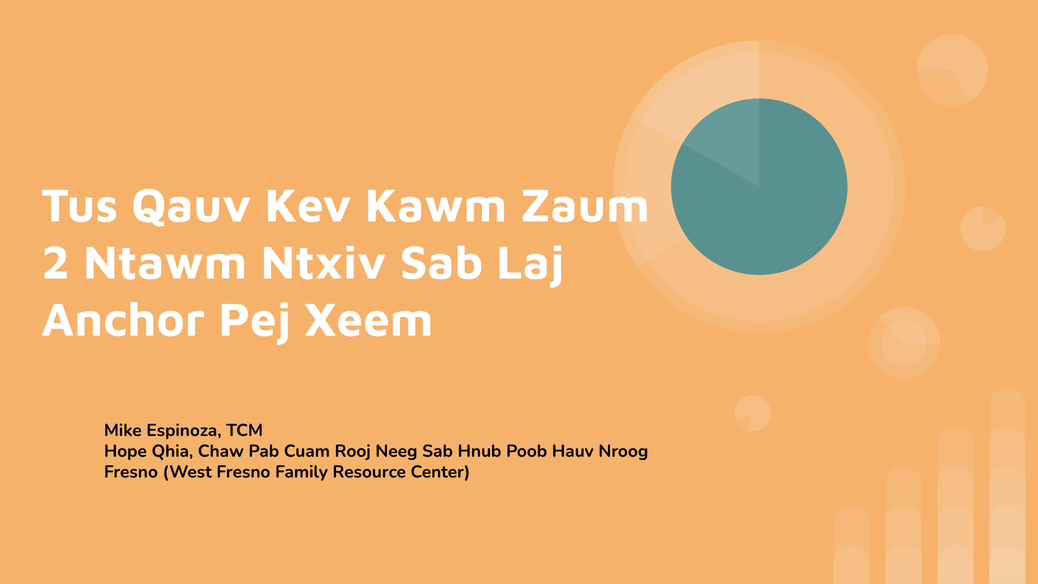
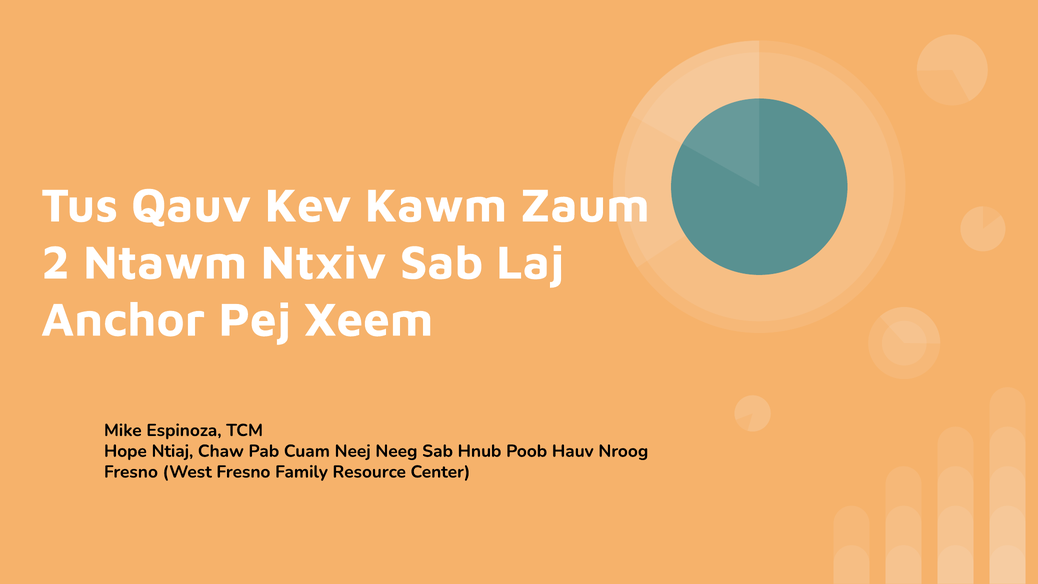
Qhia: Qhia -> Ntiaj (172, 451)
Rooj: Rooj -> Neej (353, 451)
